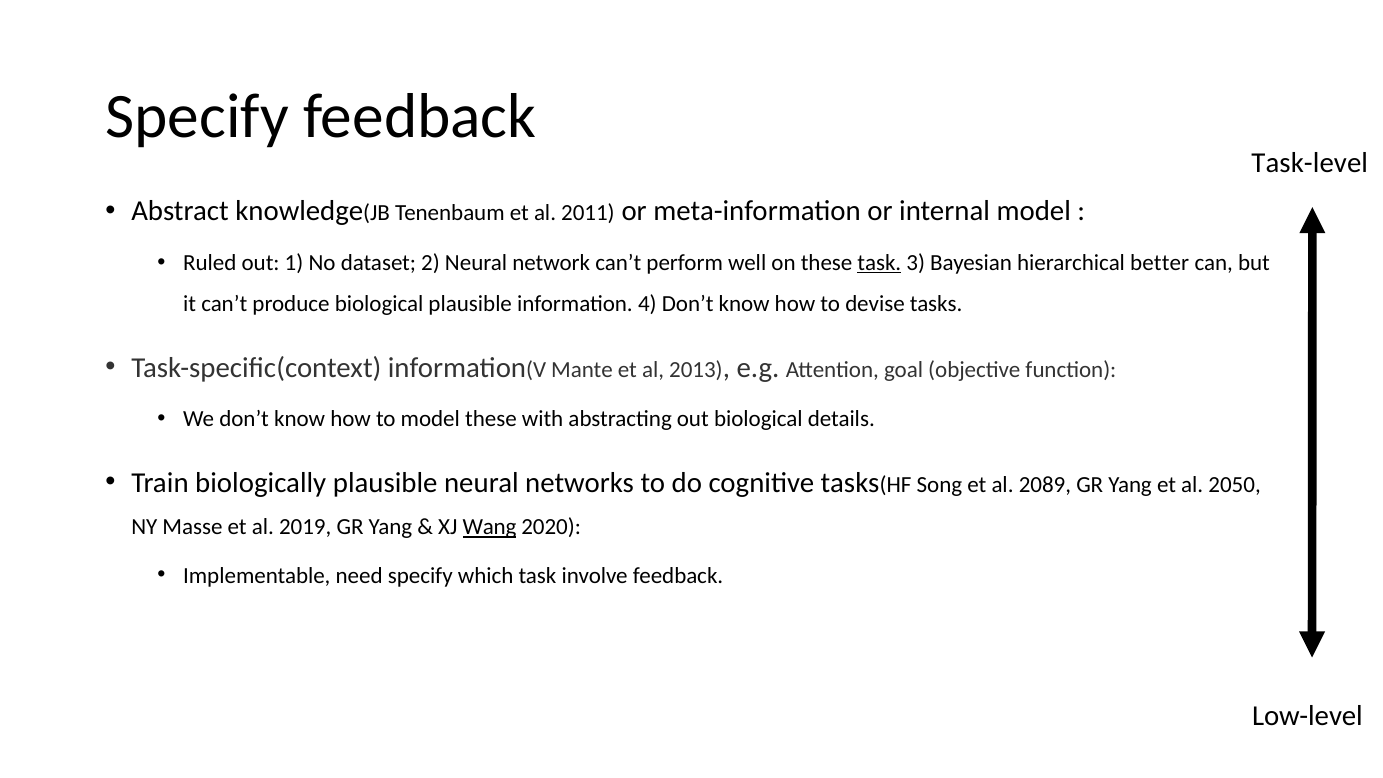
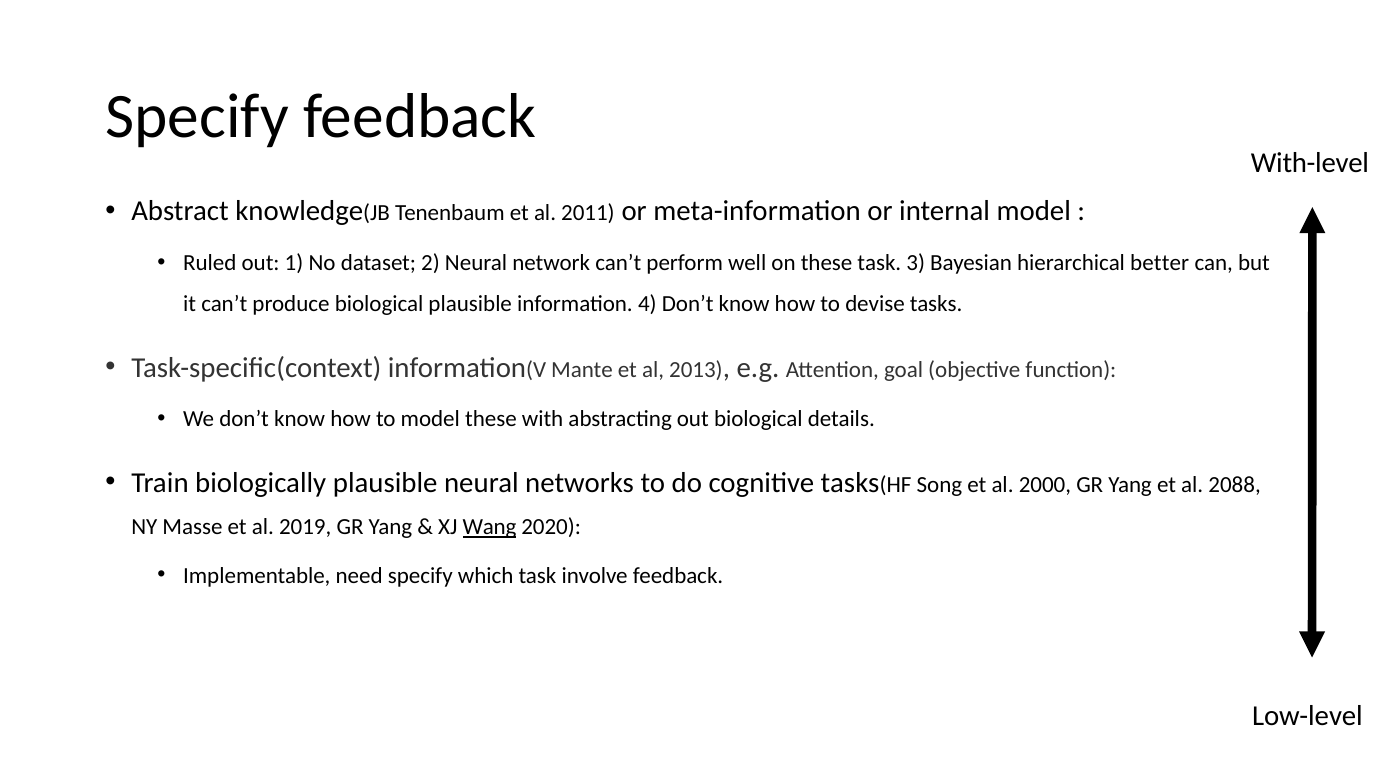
Task-level: Task-level -> With-level (1310, 163)
task underline: present -> none (879, 263)
2089: 2089 -> 2000 (1045, 484)
2050: 2050 -> 2088 (1235, 484)
